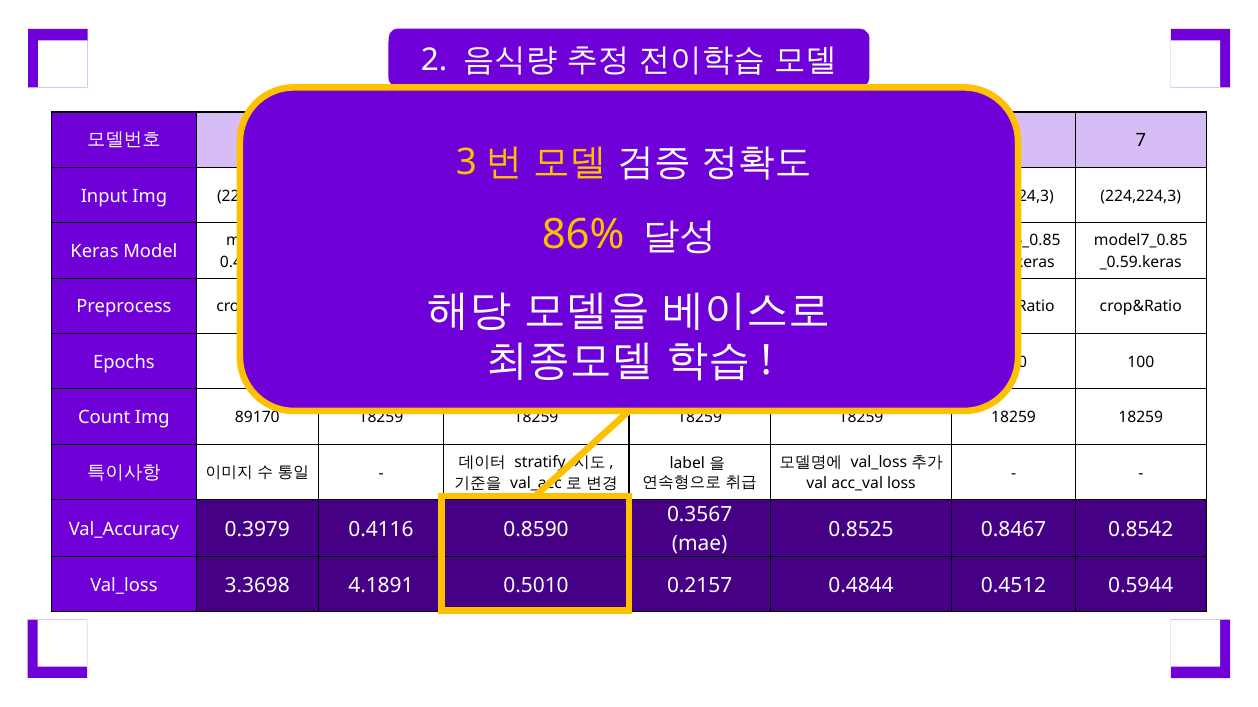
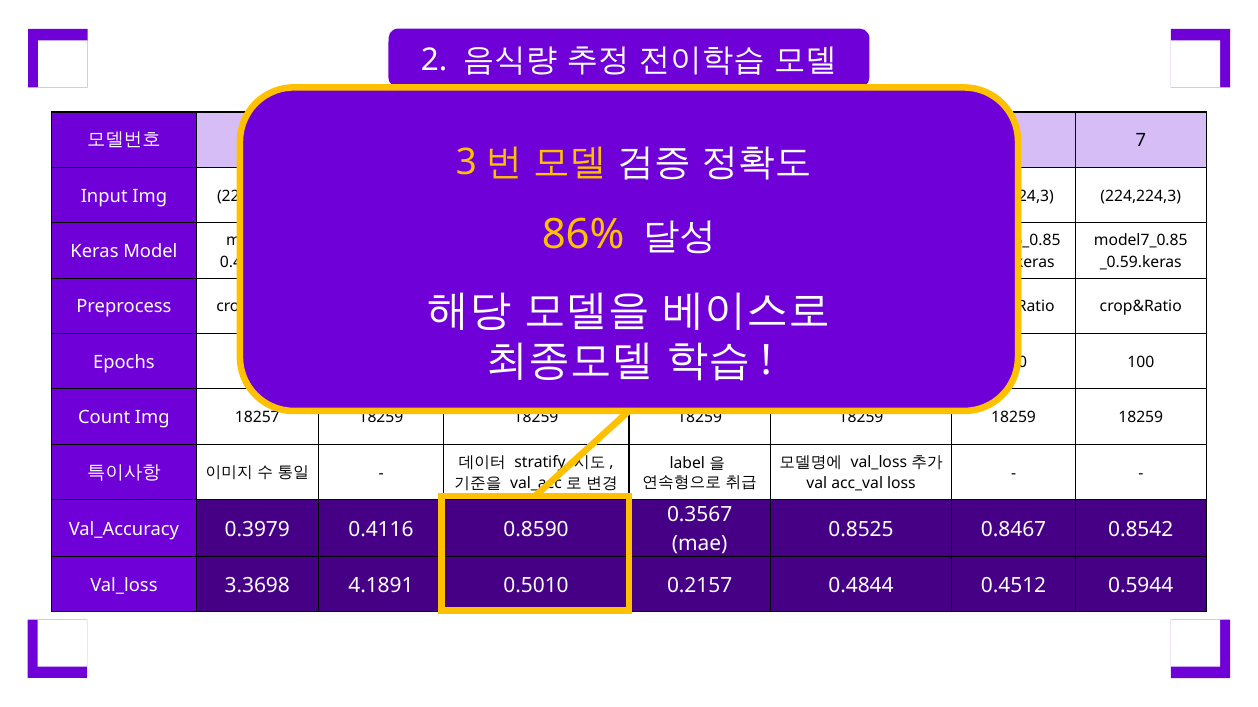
89170: 89170 -> 18257 (257, 418)
